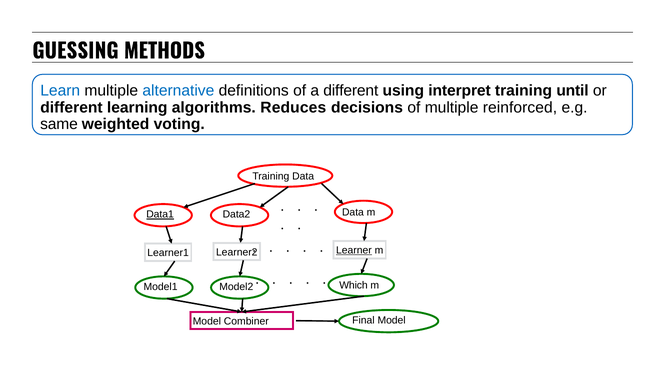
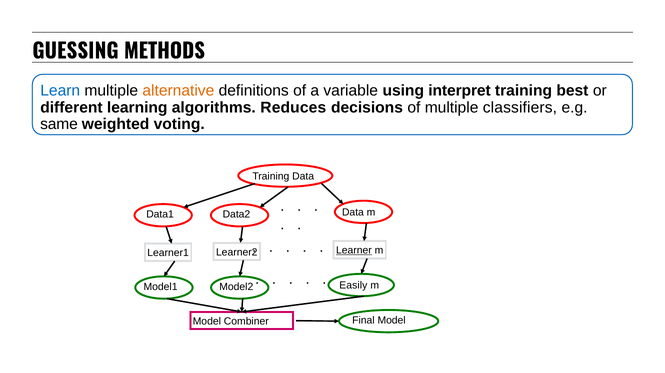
alternative colour: blue -> orange (178, 91)
a different: different -> variable (351, 91)
until: until -> best (572, 91)
reinforced: reinforced -> classifiers (520, 108)
Data1 underline: present -> none (160, 215)
Which: Which -> Easily (353, 286)
